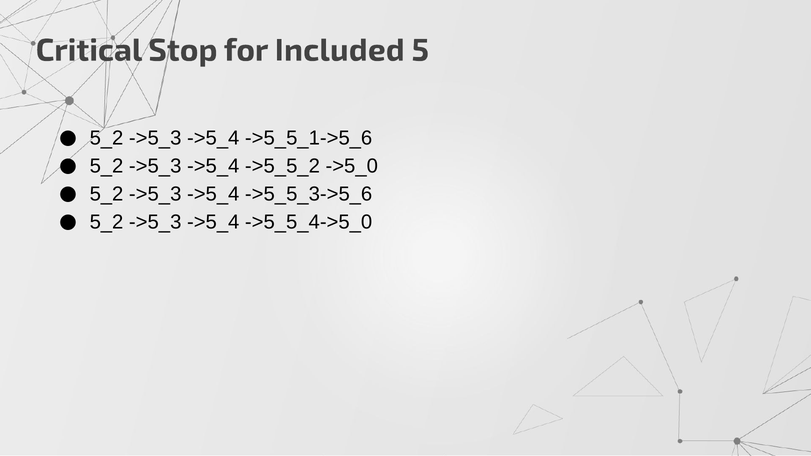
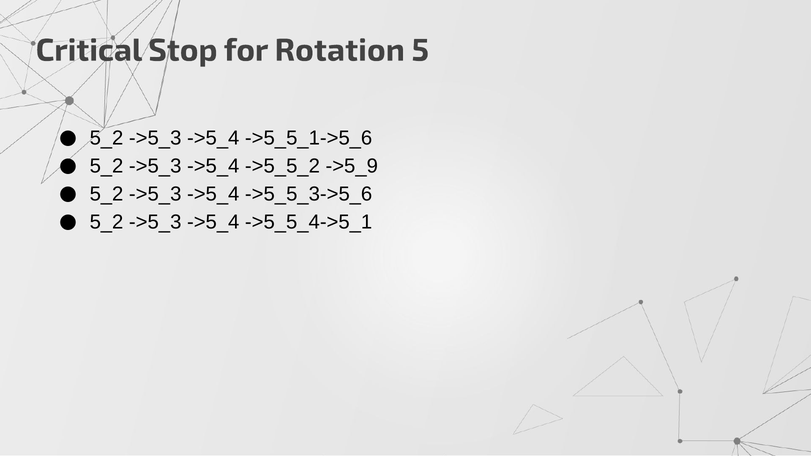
Included: Included -> Rotation (340, 50)
->5_0: ->5_0 -> ->5_9 (352, 166)
->5_5_4->5_0: ->5_5_4->5_0 -> ->5_5_4->5_1 (309, 222)
